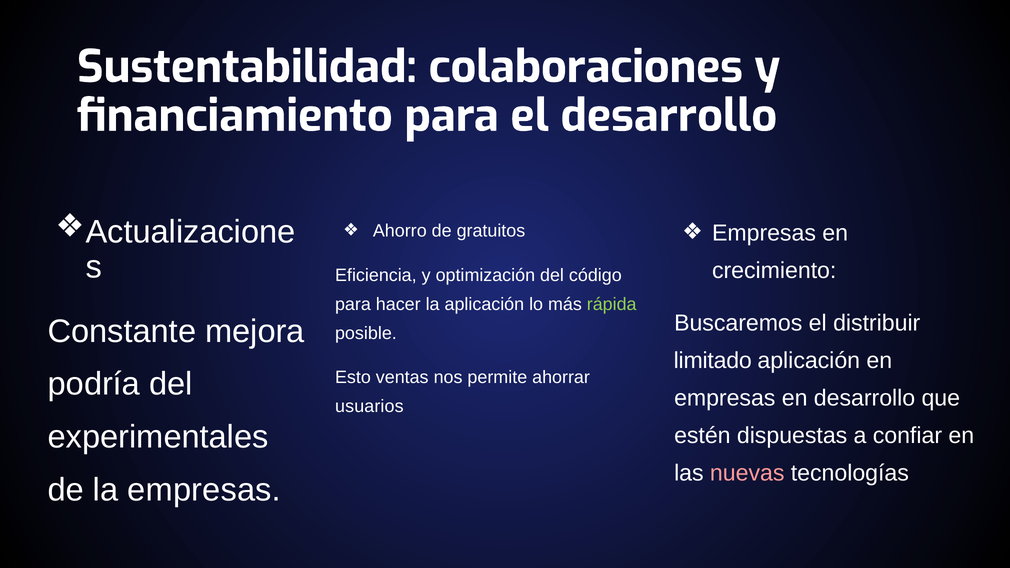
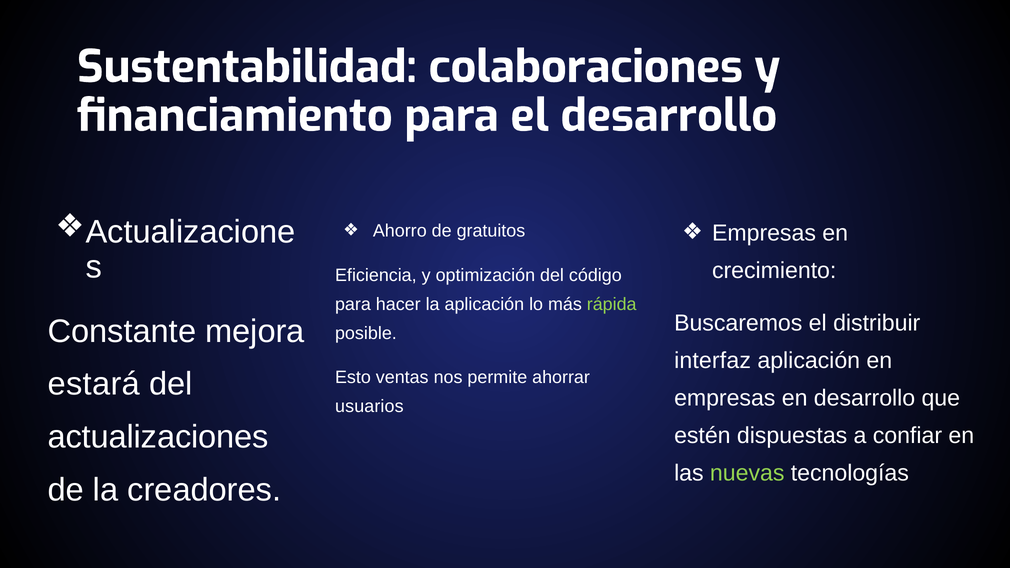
limitado: limitado -> interfaz (713, 361)
podría: podría -> estará (94, 384)
experimentales: experimentales -> actualizaciones (158, 437)
nuevas colour: pink -> light green (747, 473)
la empresas: empresas -> creadores (204, 490)
